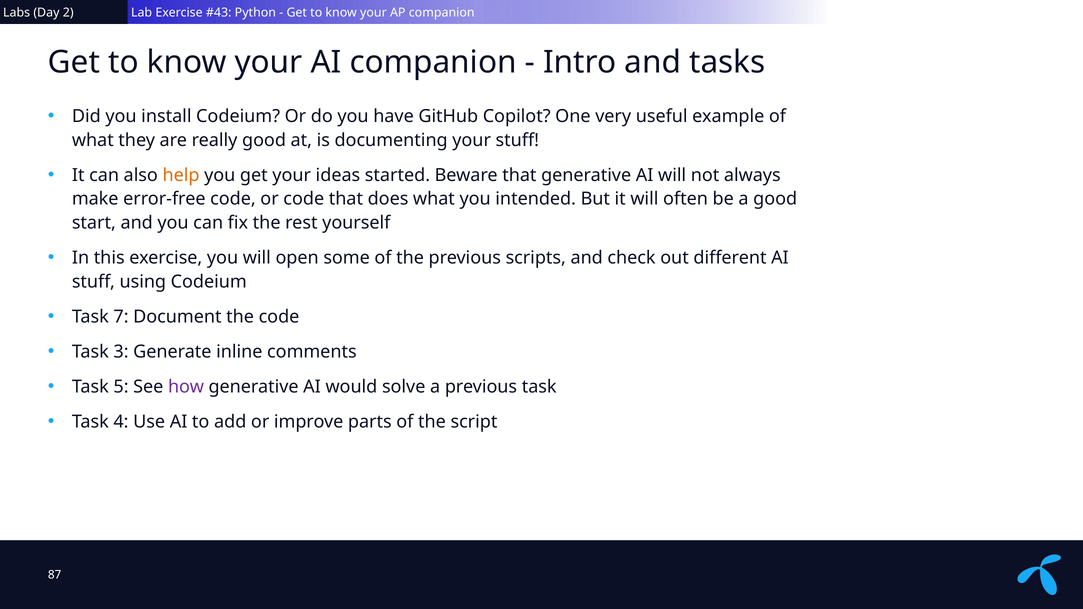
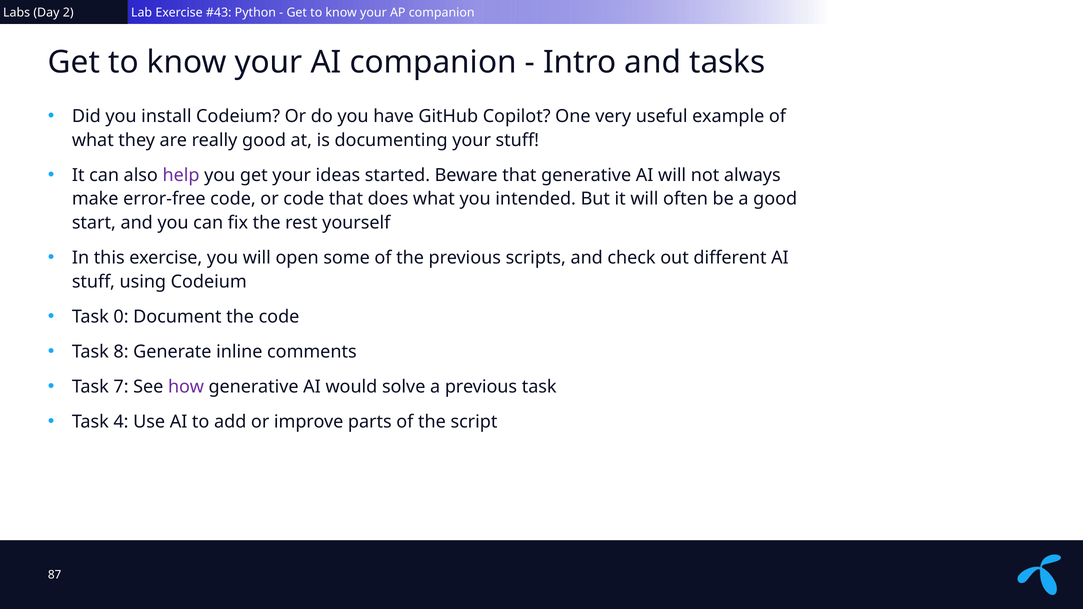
help colour: orange -> purple (181, 175)
7: 7 -> 0 (121, 317)
3: 3 -> 8 (121, 352)
5: 5 -> 7 (121, 387)
